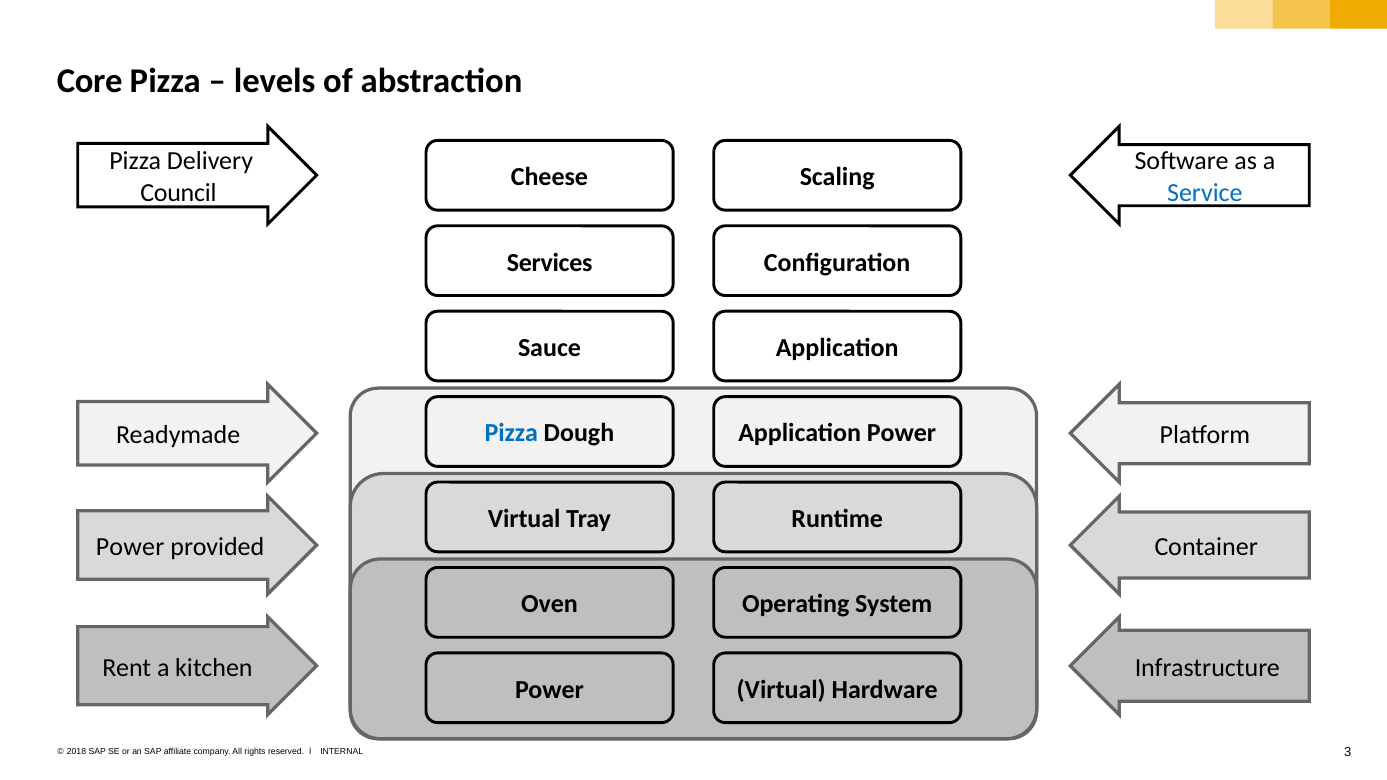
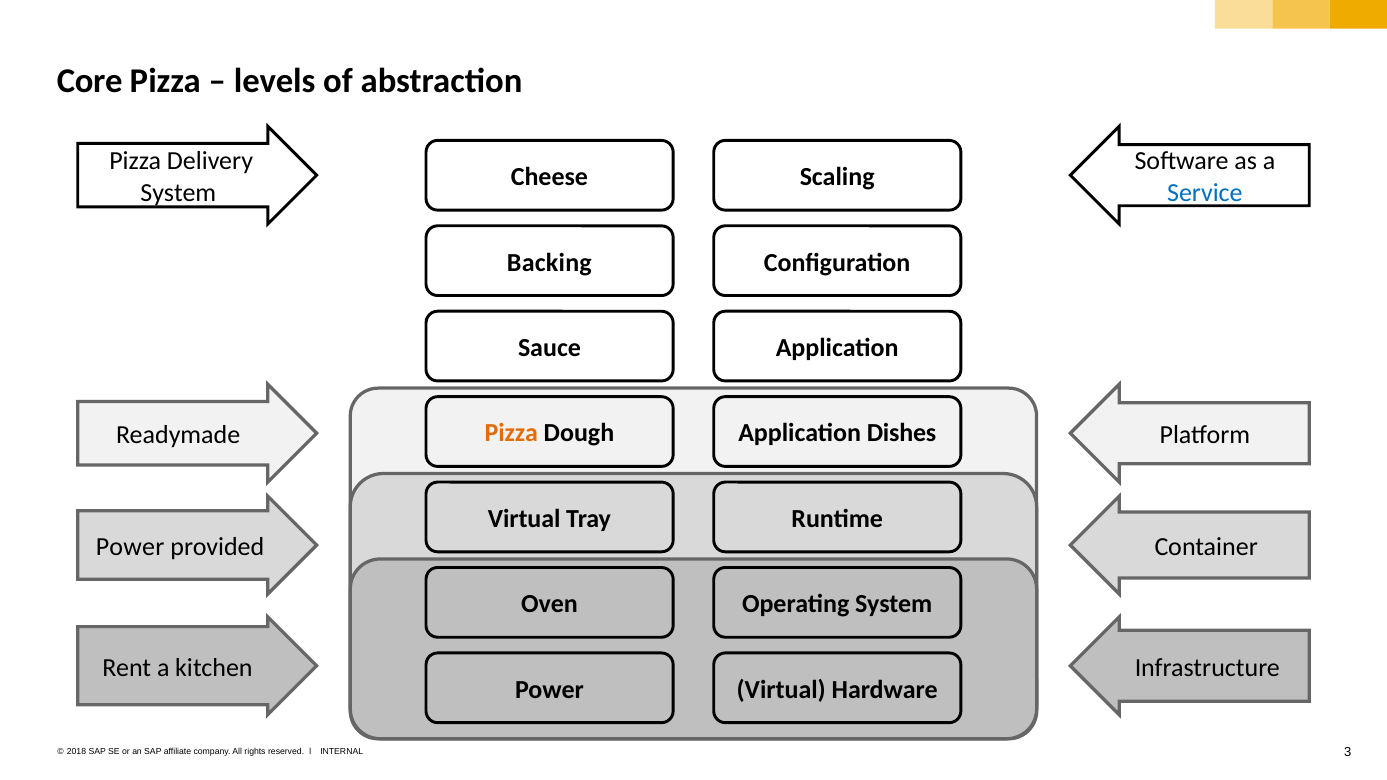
Council: Council -> System (178, 193)
Services: Services -> Backing (549, 262)
Pizza colour: blue -> orange (511, 433)
Application Power: Power -> Dishes (902, 433)
